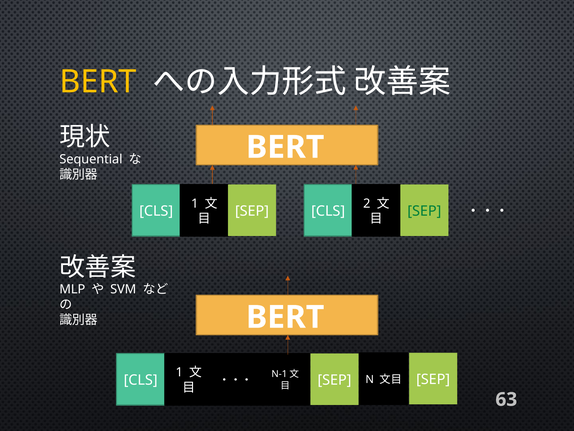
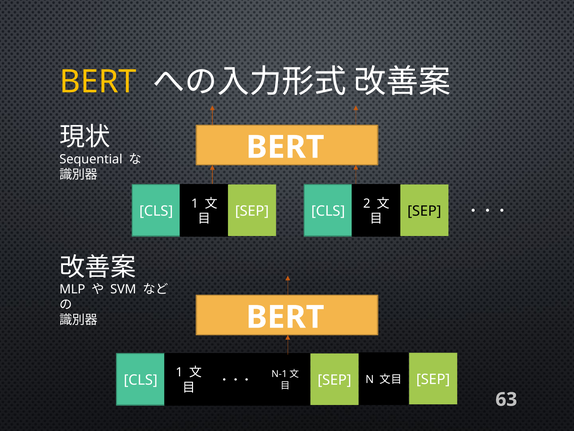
SEP colour: green -> black (424, 211)
